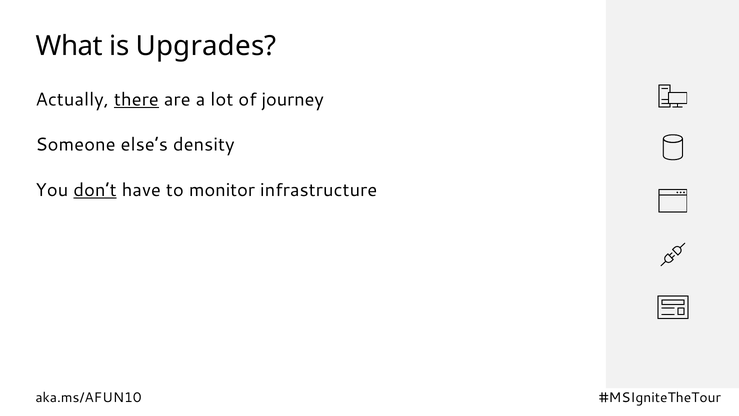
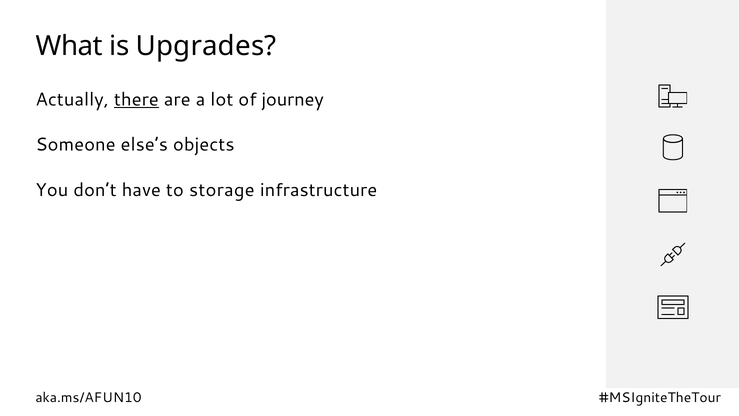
density: density -> objects (204, 145)
don’t underline: present -> none (95, 190)
monitor: monitor -> storage (222, 190)
